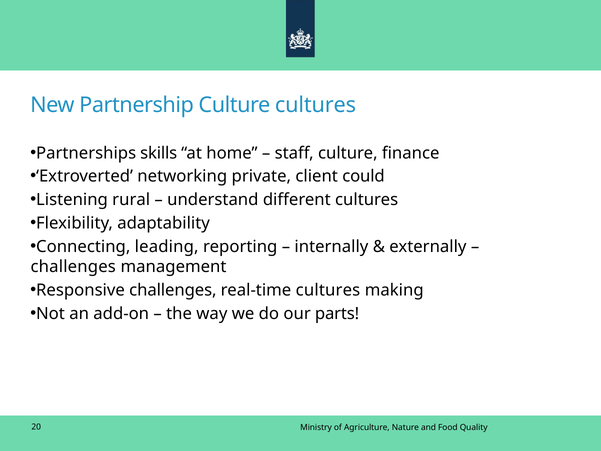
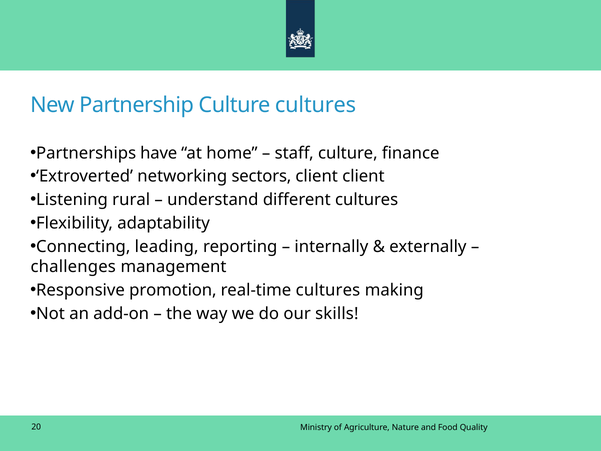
skills: skills -> have (159, 153)
private: private -> sectors (261, 176)
client could: could -> client (363, 176)
Responsive challenges: challenges -> promotion (173, 290)
parts: parts -> skills (337, 313)
